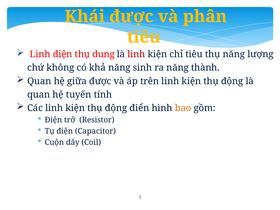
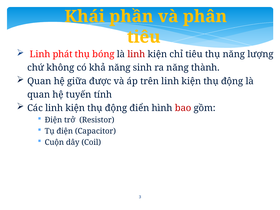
Khái được: được -> phần (131, 17)
Linh điện: điện -> phát (63, 54)
dung: dung -> bóng (103, 54)
bao colour: orange -> red (183, 108)
